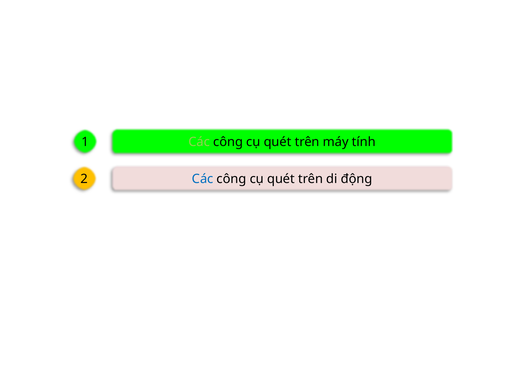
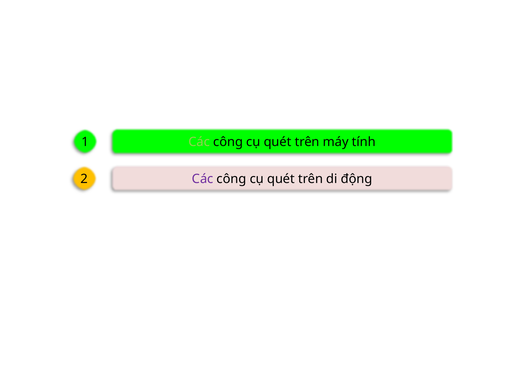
Các colour: blue -> purple (203, 179)
